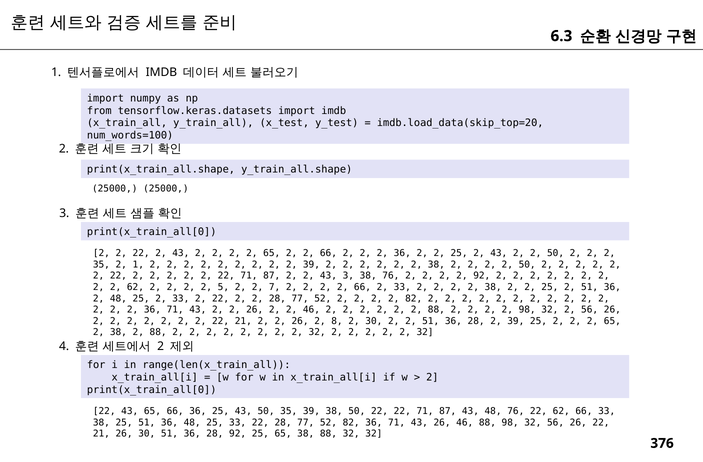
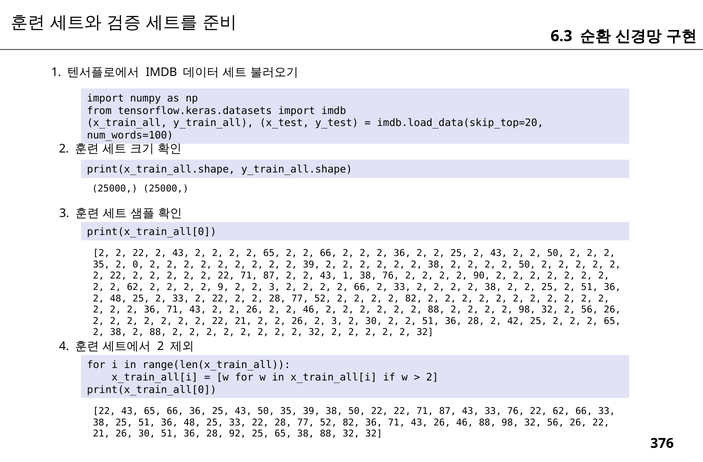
2 1: 1 -> 0 (138, 264)
43 3: 3 -> 1 (348, 276)
2 92: 92 -> 90 (482, 276)
5: 5 -> 9 (223, 287)
2 2 7: 7 -> 3 (275, 287)
26 2 8: 8 -> 3 (337, 321)
28 2 39: 39 -> 42 (516, 321)
43 48: 48 -> 33 (493, 411)
